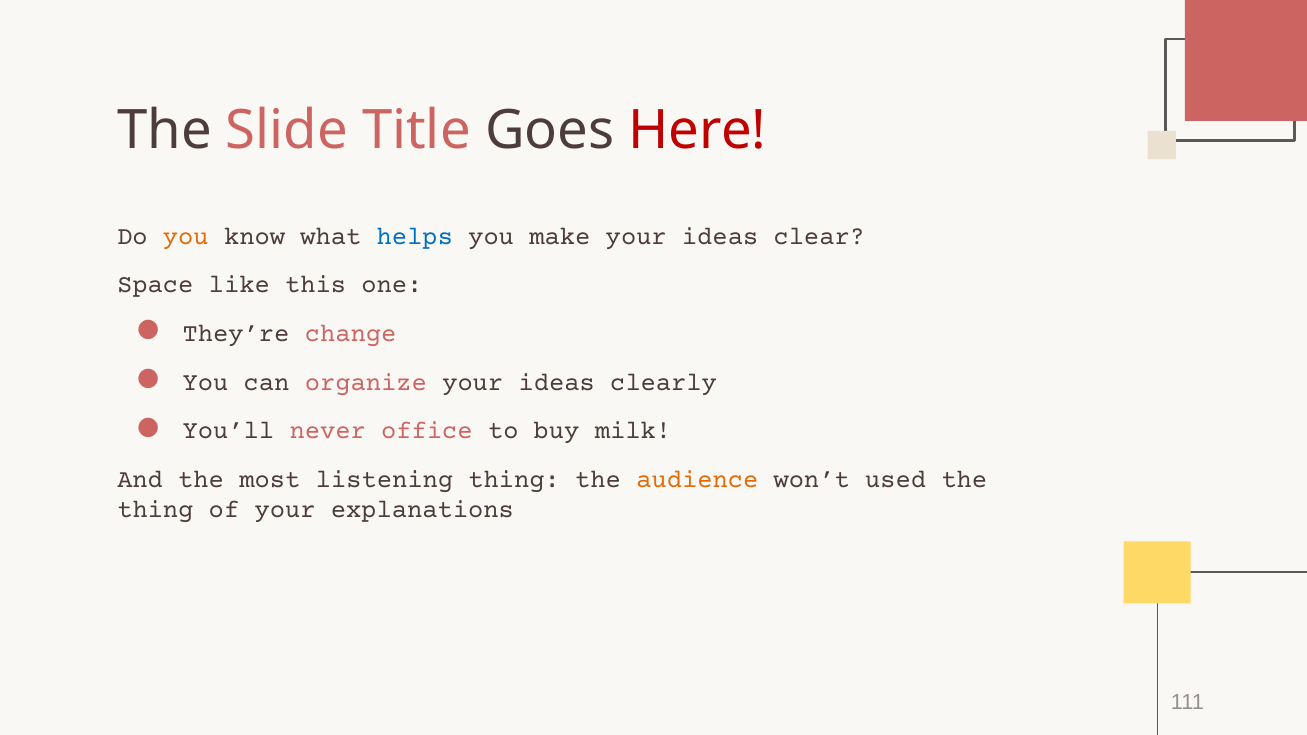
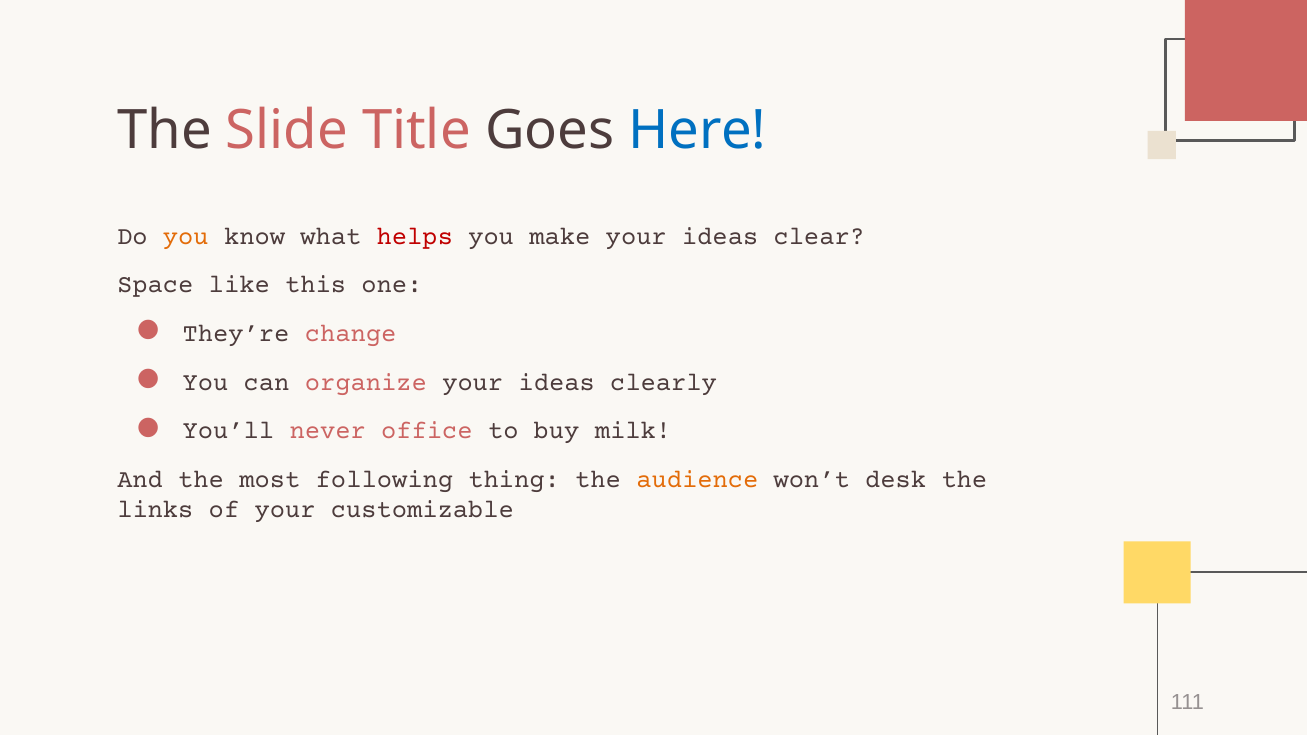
Here colour: red -> blue (698, 130)
helps colour: blue -> red (415, 236)
listening: listening -> following (384, 479)
used: used -> desk (896, 479)
thing: thing -> links (155, 510)
explanations: explanations -> customizable (422, 510)
